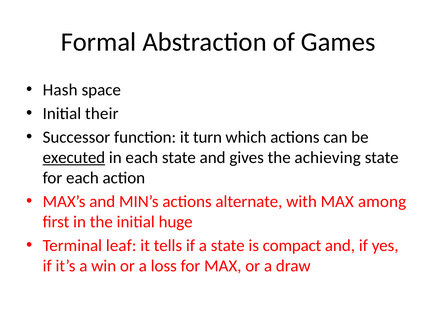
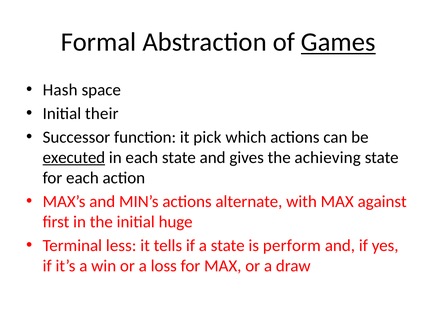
Games underline: none -> present (338, 42)
turn: turn -> pick (207, 138)
among: among -> against (382, 202)
leaf: leaf -> less (121, 246)
compact: compact -> perform (292, 246)
